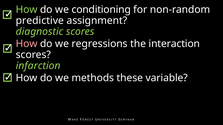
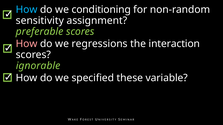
How colour: light green -> light blue (27, 10)
predictive: predictive -> sensitivity (40, 21)
diagnostic: diagnostic -> preferable (40, 32)
infarction: infarction -> ignorable (38, 66)
methods: methods -> specified (93, 78)
